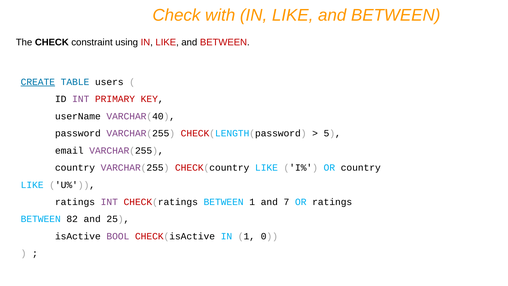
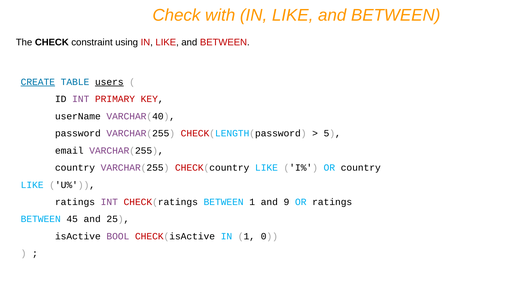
users underline: none -> present (109, 82)
7: 7 -> 9 (286, 202)
82: 82 -> 45 (72, 219)
